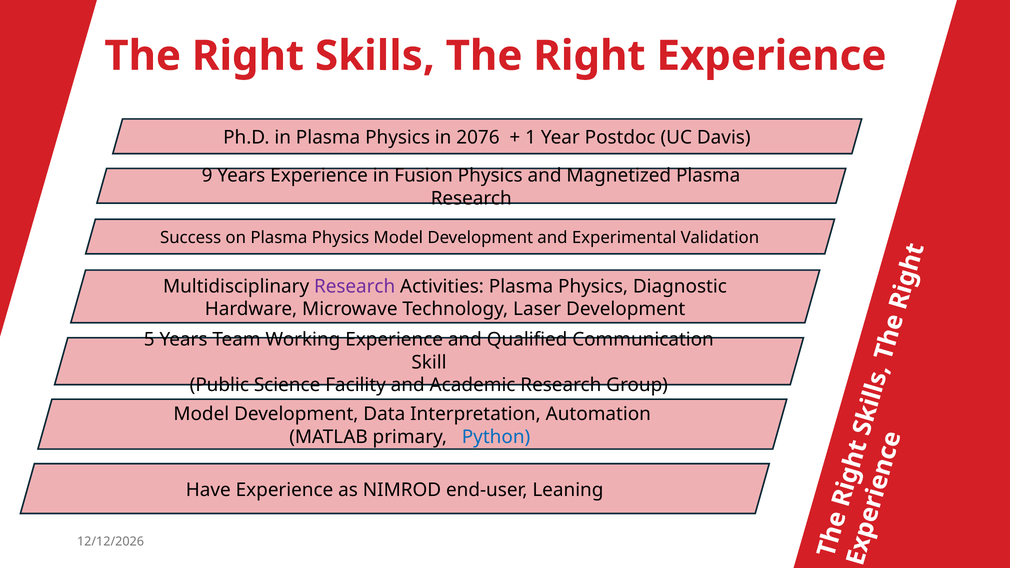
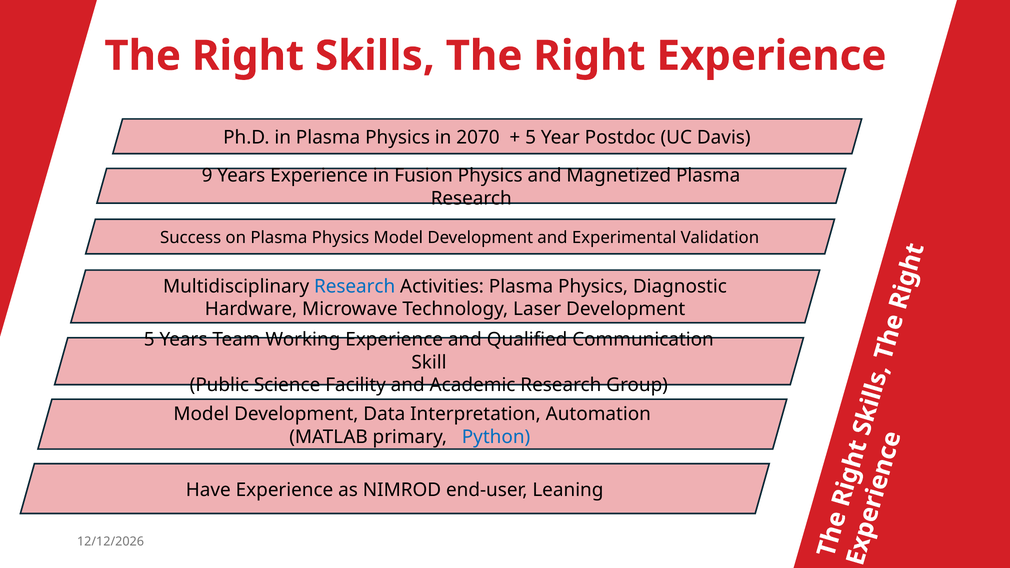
2076: 2076 -> 2070 (478, 138)
1: 1 -> 5 (531, 138)
Research colour: purple -> blue (355, 286)
